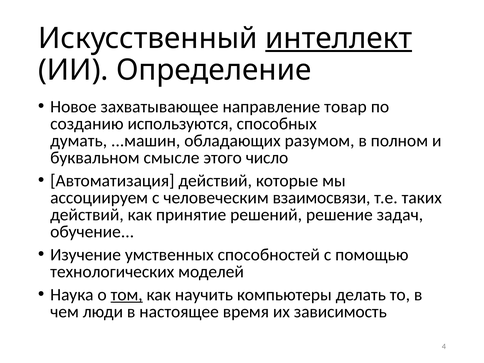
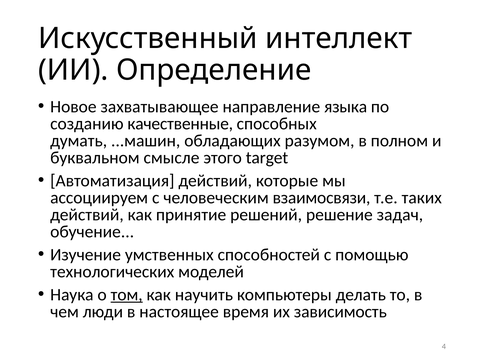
интеллект underline: present -> none (339, 38)
товар: товар -> языка (346, 107)
используются: используются -> качественные (180, 124)
число: число -> target (267, 158)
